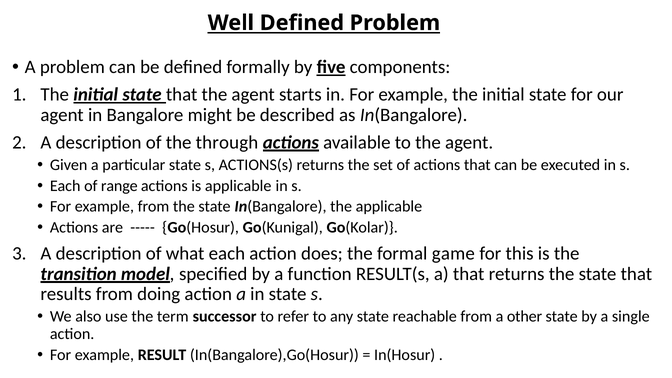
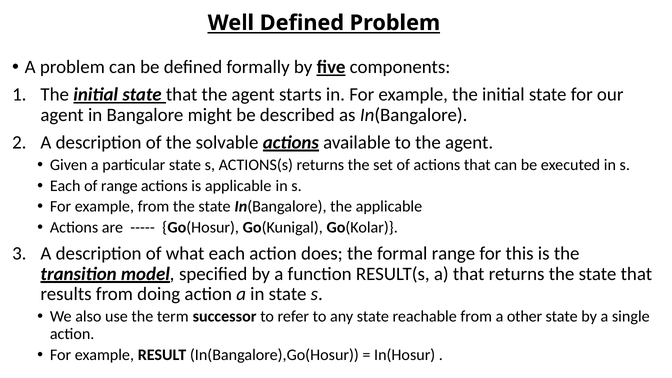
through: through -> solvable (227, 142)
formal game: game -> range (453, 253)
